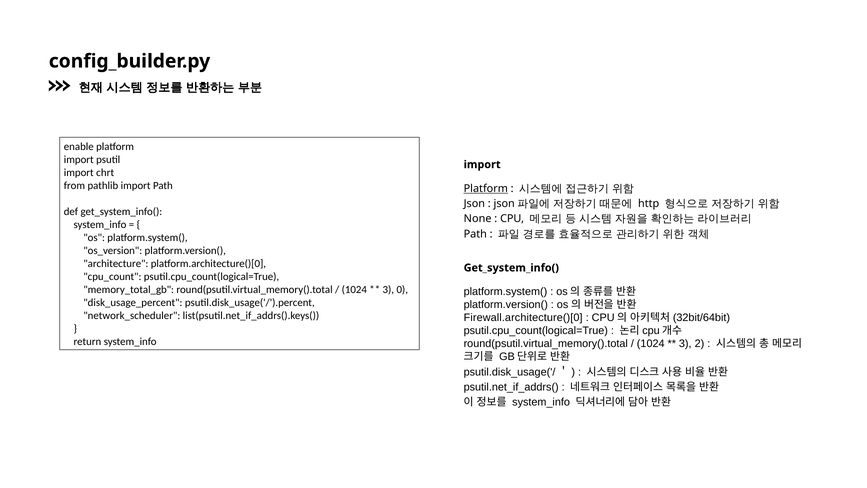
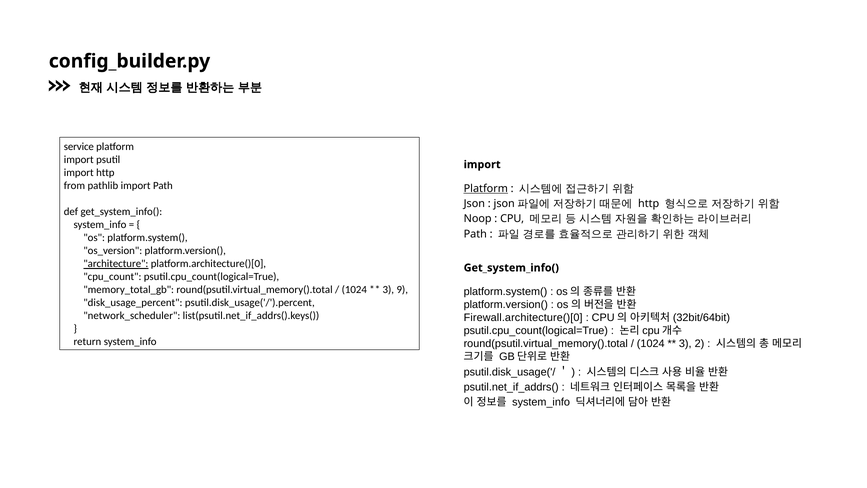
enable: enable -> service (79, 147)
import chrt: chrt -> http (105, 173)
None: None -> Noop (478, 219)
architecture underline: none -> present (116, 264)
0: 0 -> 9 (402, 290)
